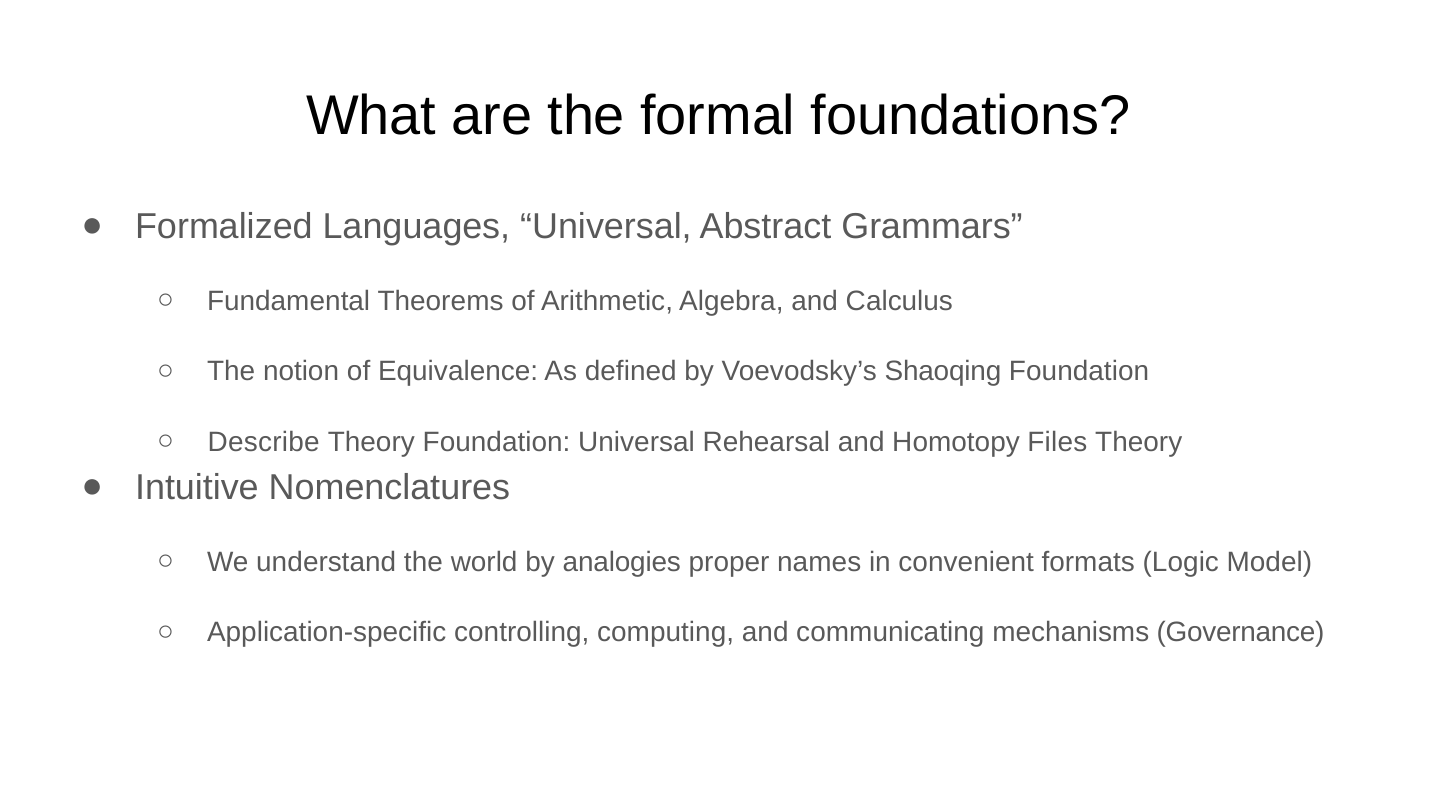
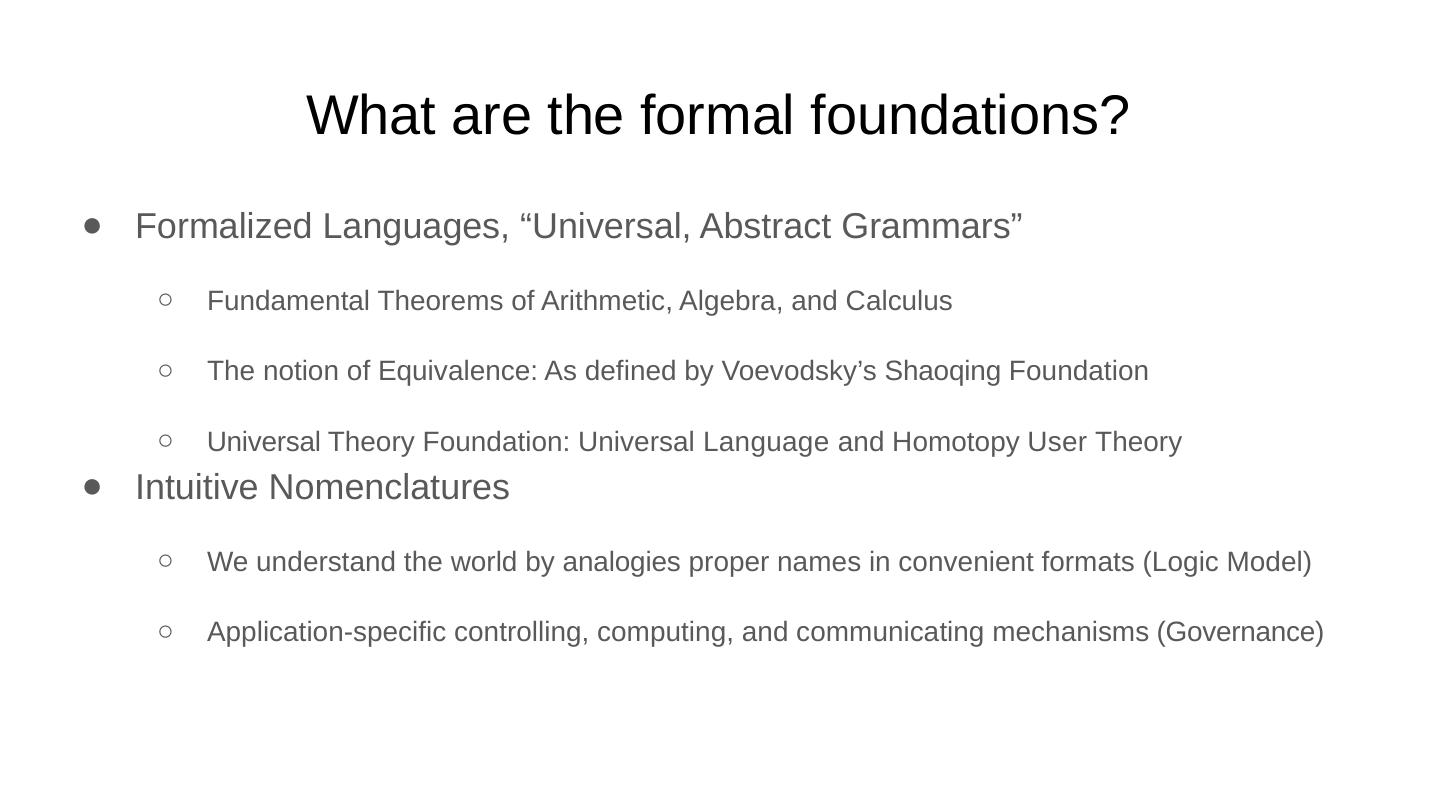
Describe: Describe -> Universal (264, 442)
Rehearsal: Rehearsal -> Language (766, 442)
Files: Files -> User (1057, 442)
